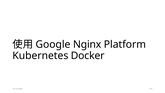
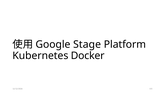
Nginx: Nginx -> Stage (87, 44)
